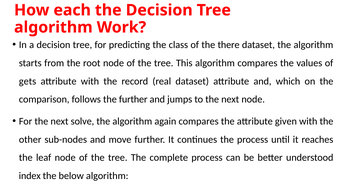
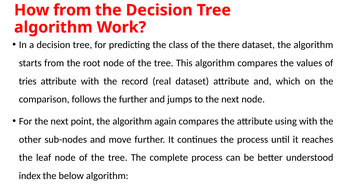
How each: each -> from (72, 10)
gets: gets -> tries (28, 81)
solve: solve -> point (82, 121)
given: given -> using (286, 121)
